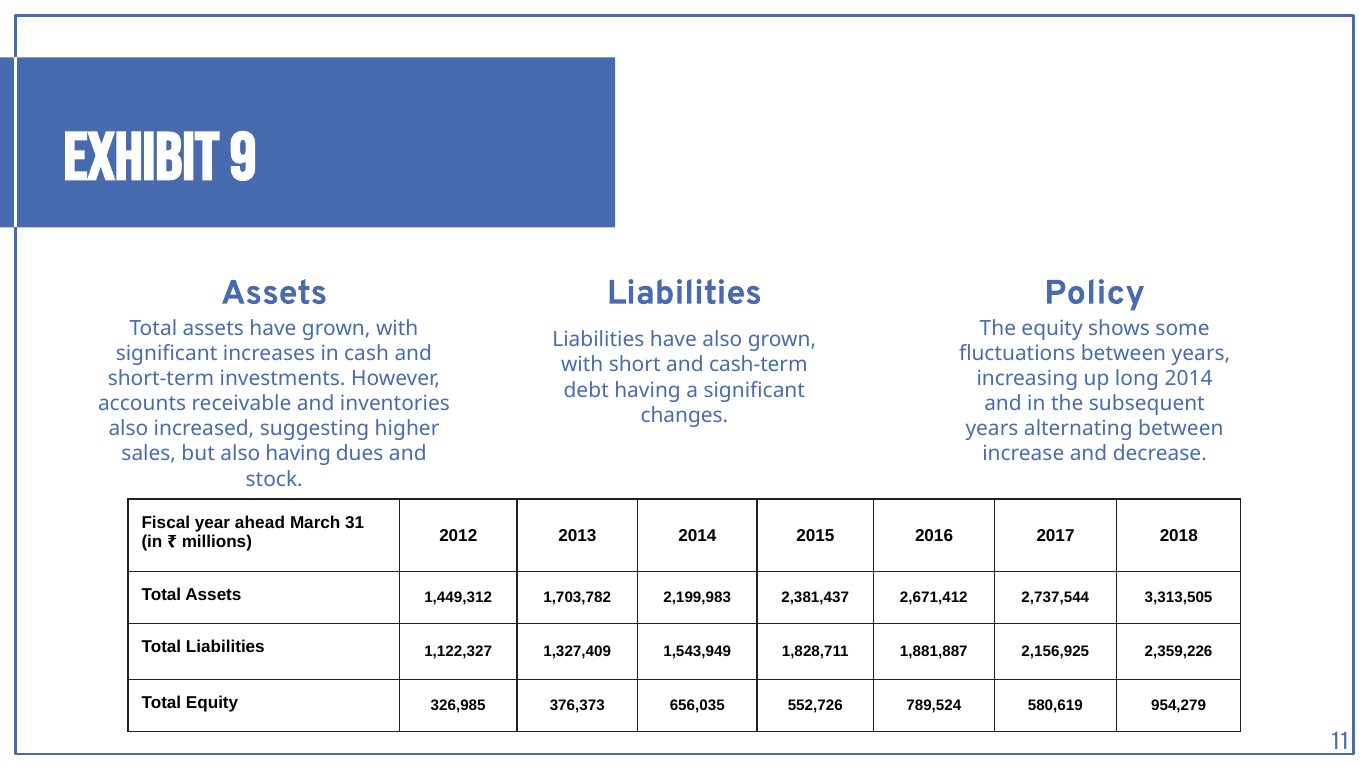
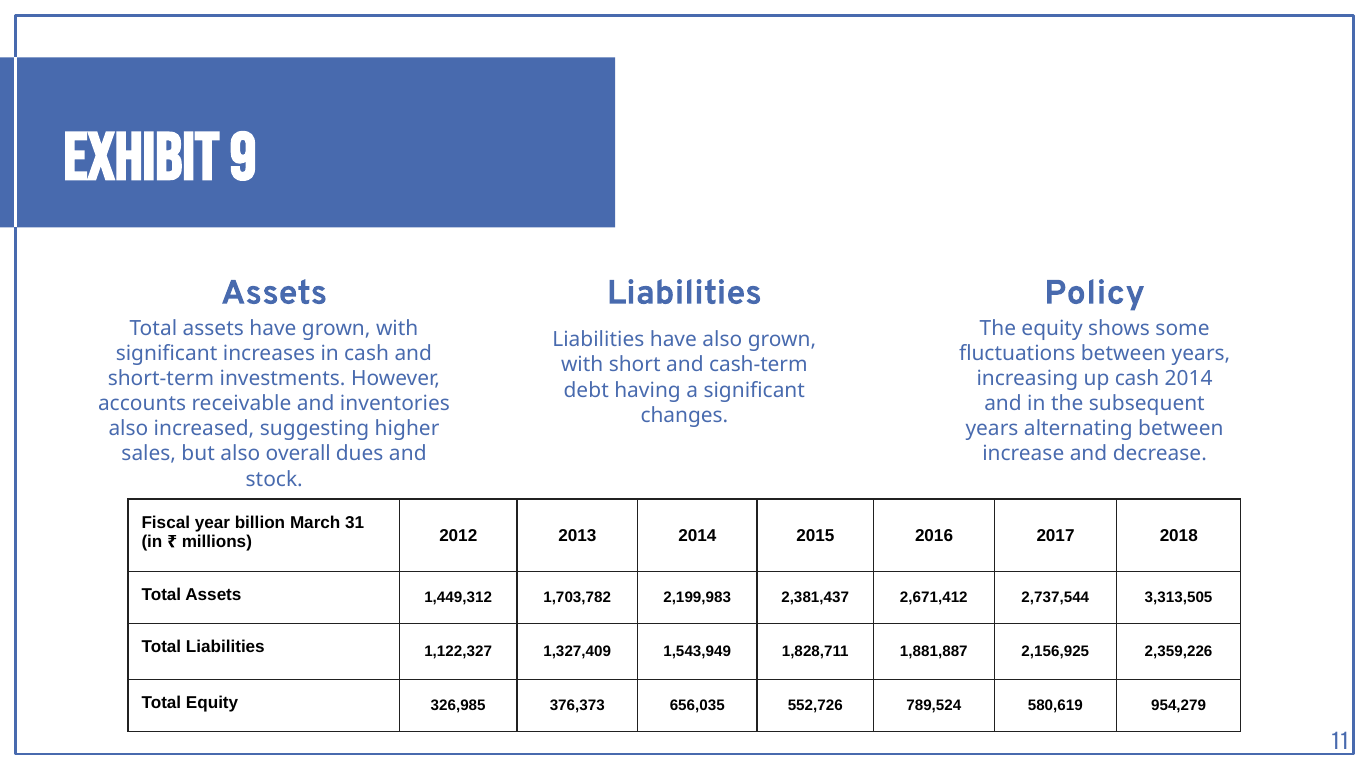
up long: long -> cash (1137, 379)
also having: having -> overall (298, 454)
ahead: ahead -> billion (260, 523)
